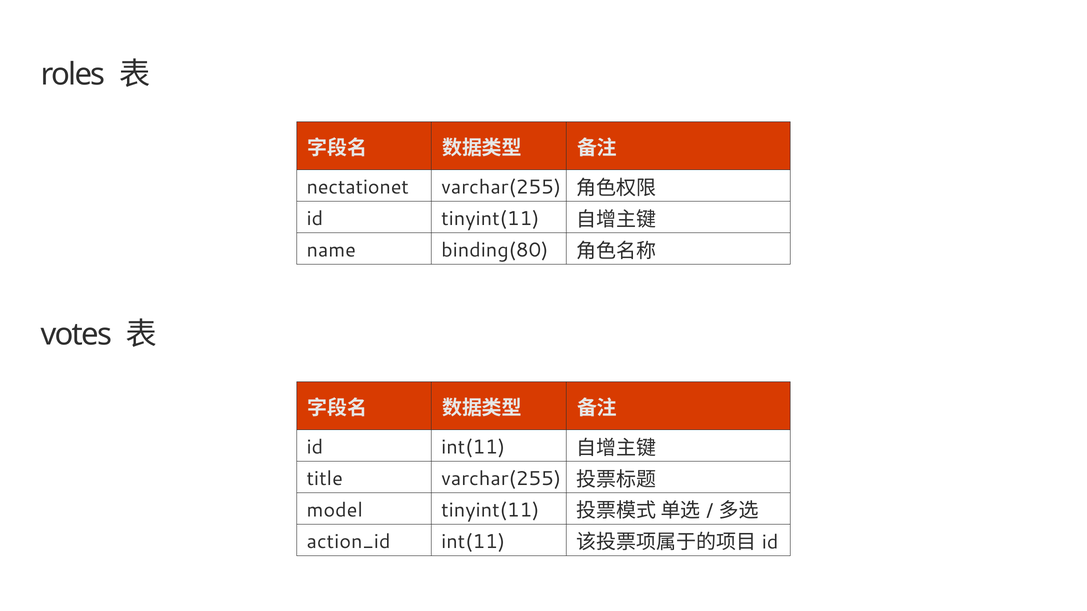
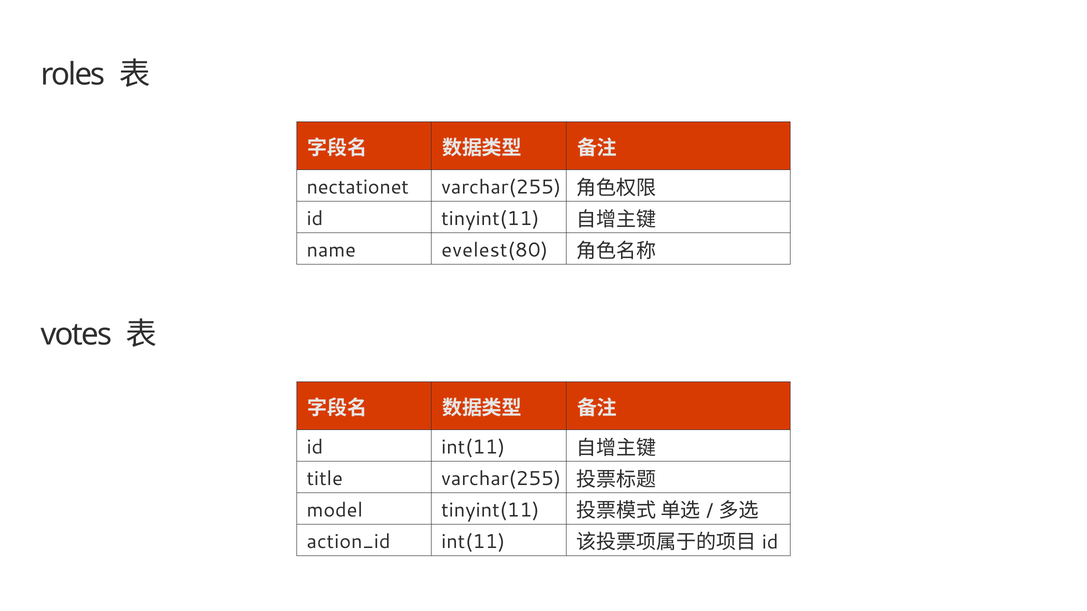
binding(80: binding(80 -> evelest(80 (495, 250)
